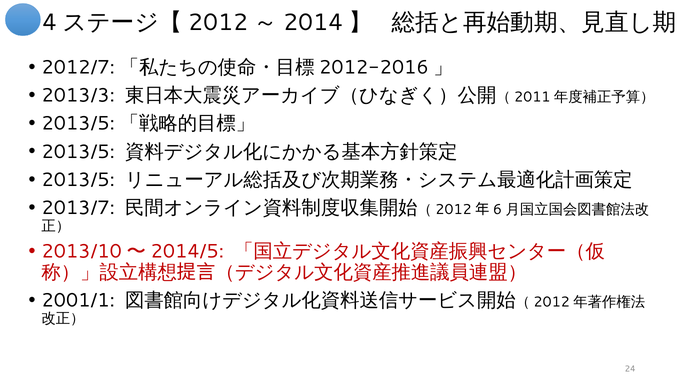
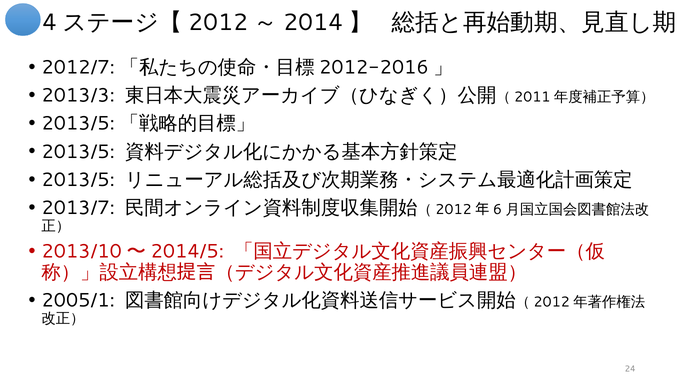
2001/1: 2001/1 -> 2005/1 (78, 300)
